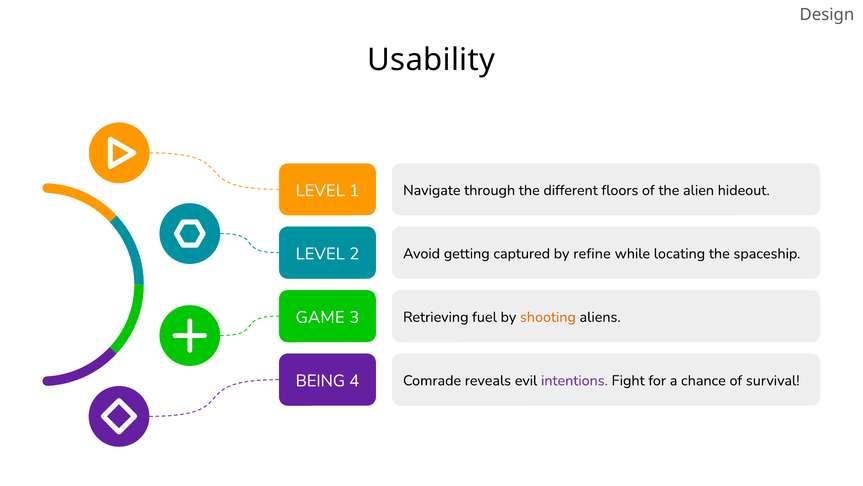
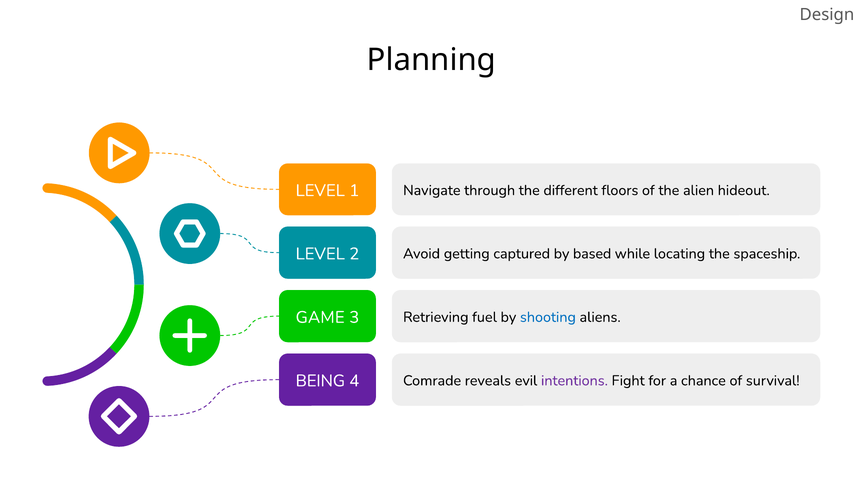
Usability: Usability -> Planning (431, 60)
refine: refine -> based (592, 253)
shooting colour: orange -> blue (548, 317)
